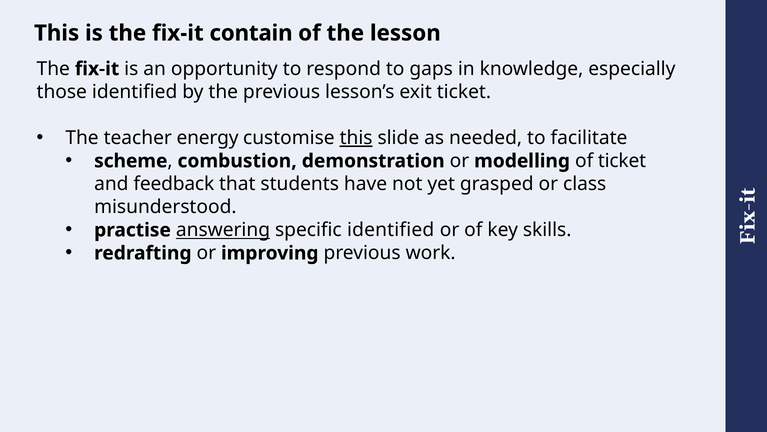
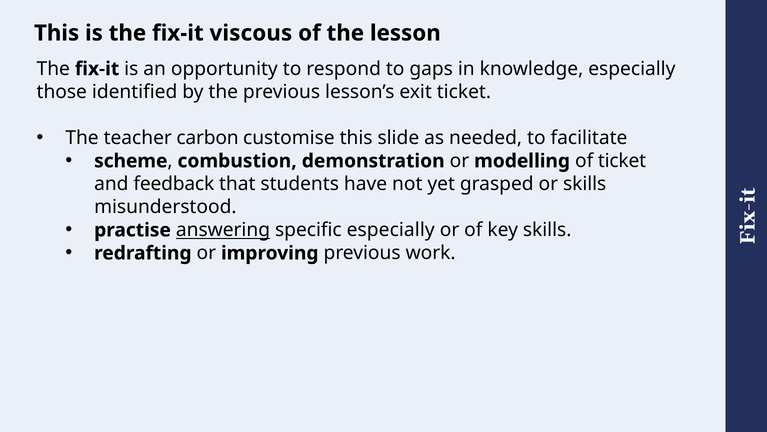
contain: contain -> viscous (251, 33)
energy: energy -> carbon (208, 138)
this underline: present -> none (356, 138)
or class: class -> skills (585, 184)
specific identified: identified -> especially (391, 230)
